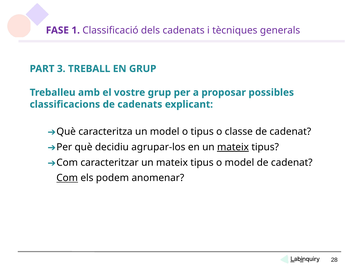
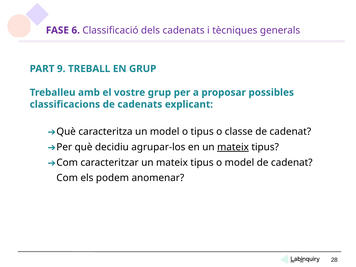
1: 1 -> 6 (76, 30)
3: 3 -> 9 (61, 69)
Com underline: present -> none (67, 178)
